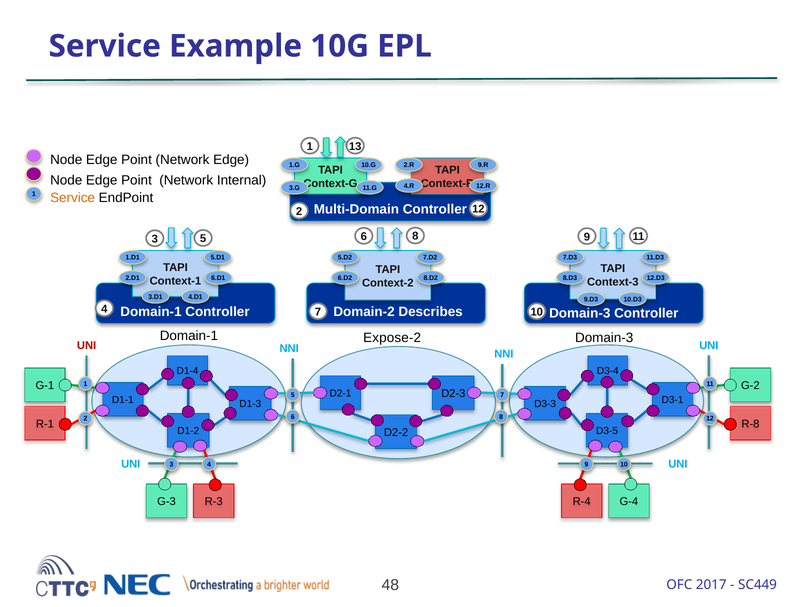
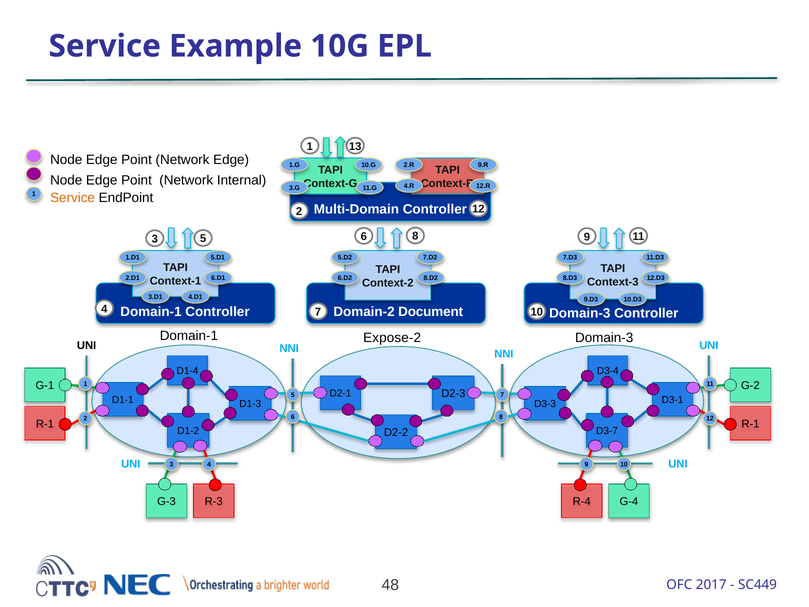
Describes: Describes -> Document (431, 312)
UNI colour: red -> black (87, 345)
R-8: R-8 -> R-1 (750, 424)
D3-5: D3-5 -> D3-7 (607, 431)
